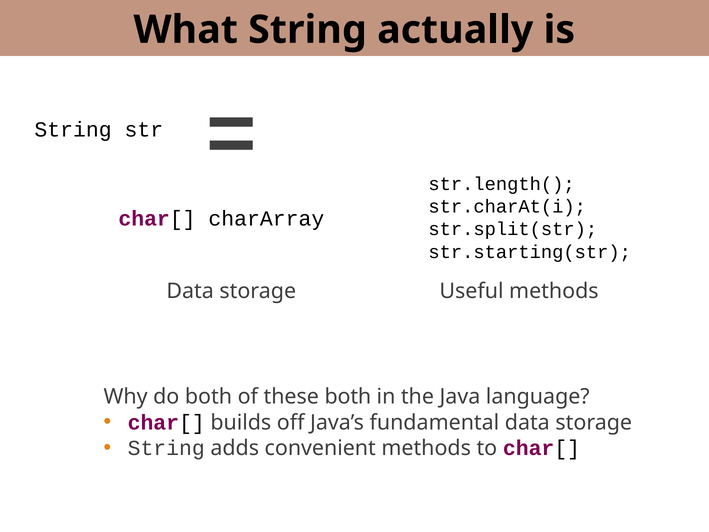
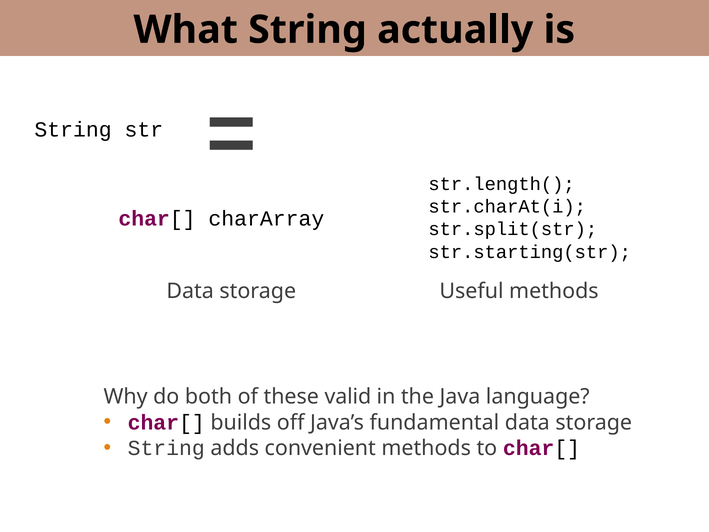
these both: both -> valid (348, 396)
